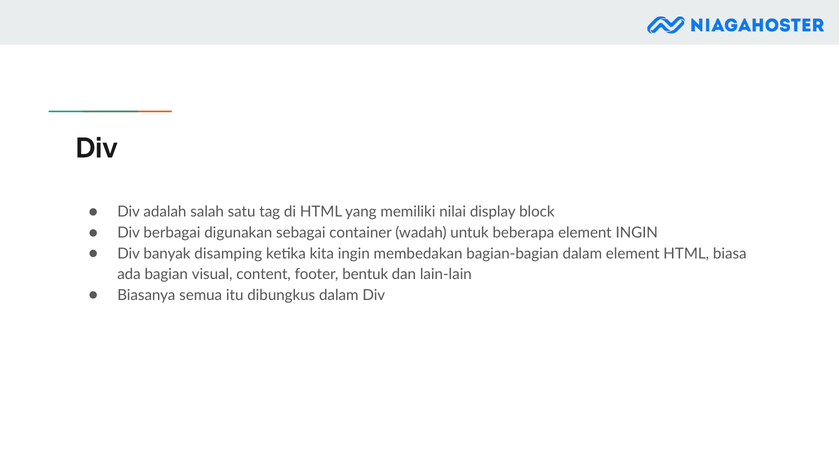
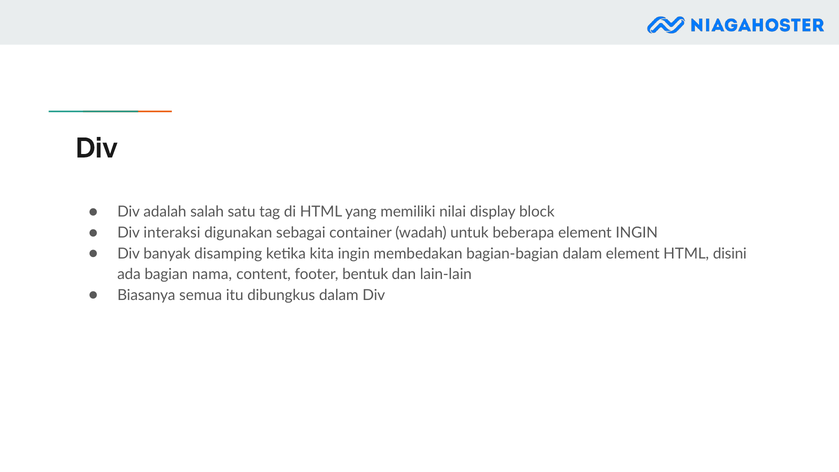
berbagai: berbagai -> interaksi (172, 233)
biasa: biasa -> disini (730, 254)
visual: visual -> nama (212, 274)
